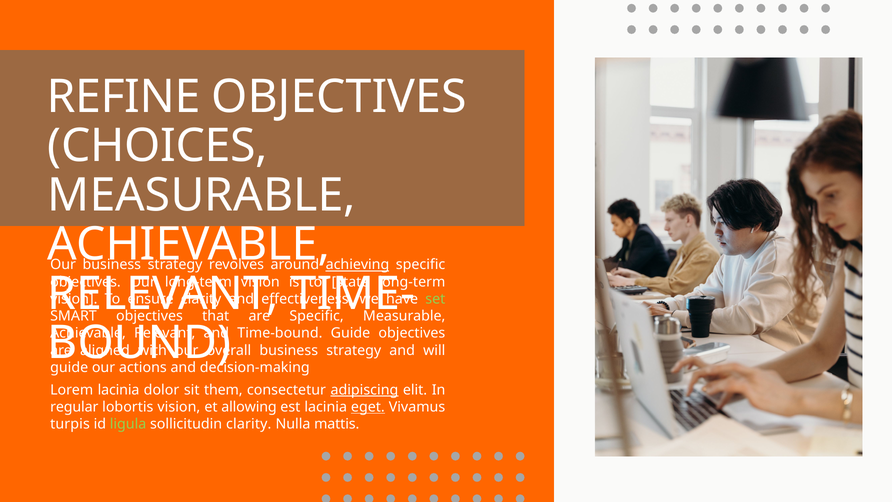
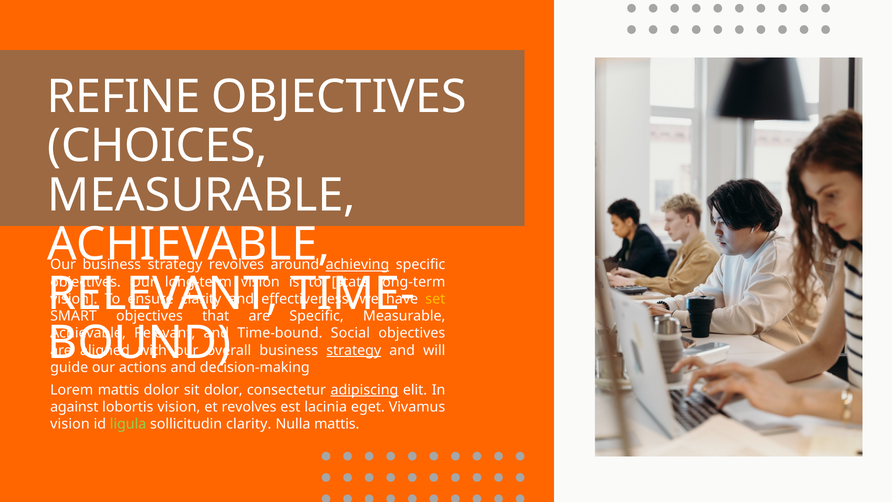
set colour: light green -> yellow (435, 299)
Time-bound Guide: Guide -> Social (350, 333)
strategy underline: none -> present (354, 350)
Lorem lacinia: lacinia -> mattis (119, 390)
sit them: them -> dolor (223, 390)
regular: regular -> against (74, 407)
et allowing: allowing -> revolves (249, 407)
eget underline: present -> none (368, 407)
turpis: turpis -> vision (70, 424)
